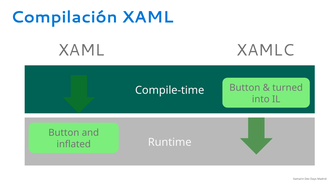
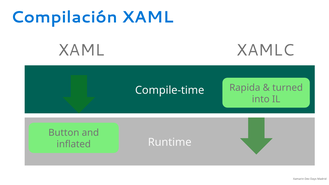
Button: Button -> Rapida (245, 88)
